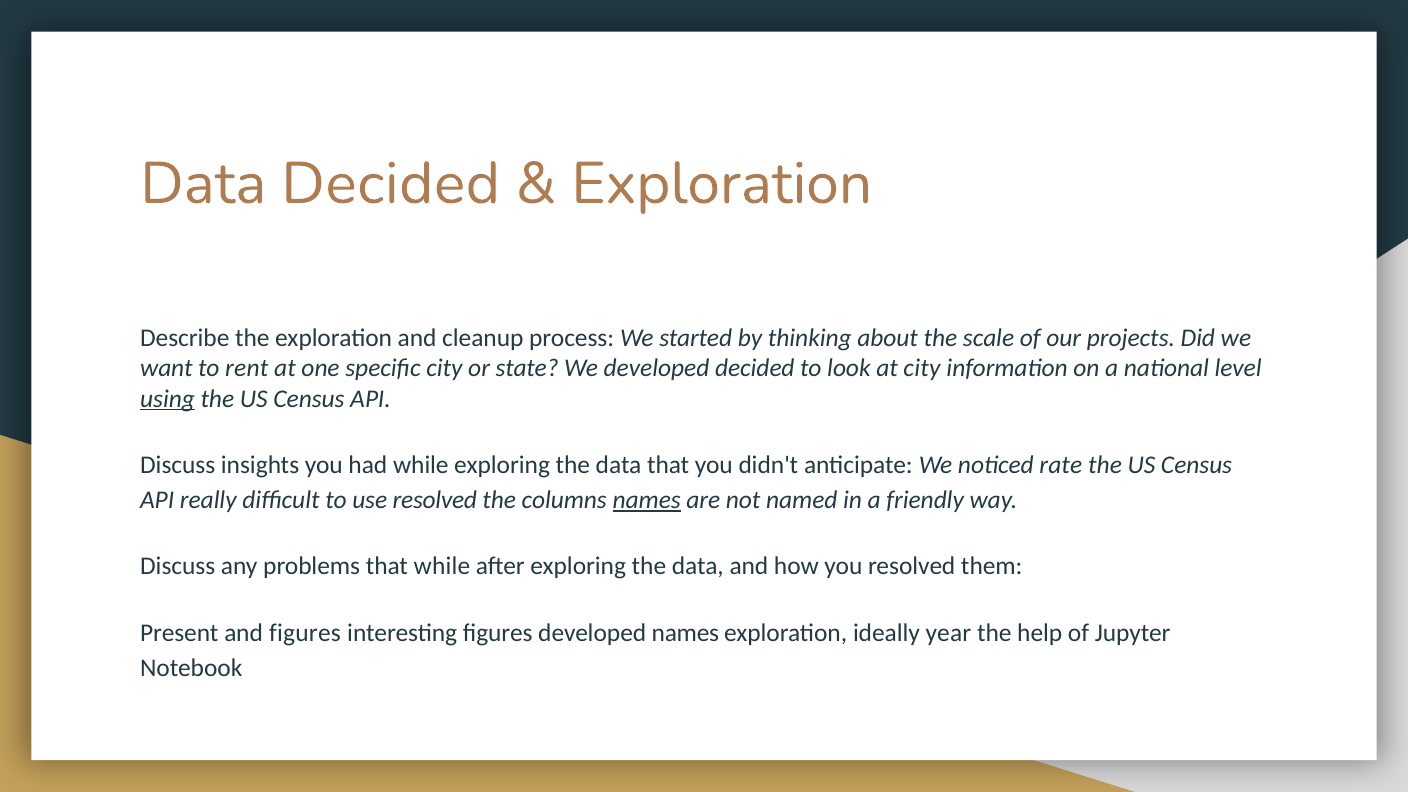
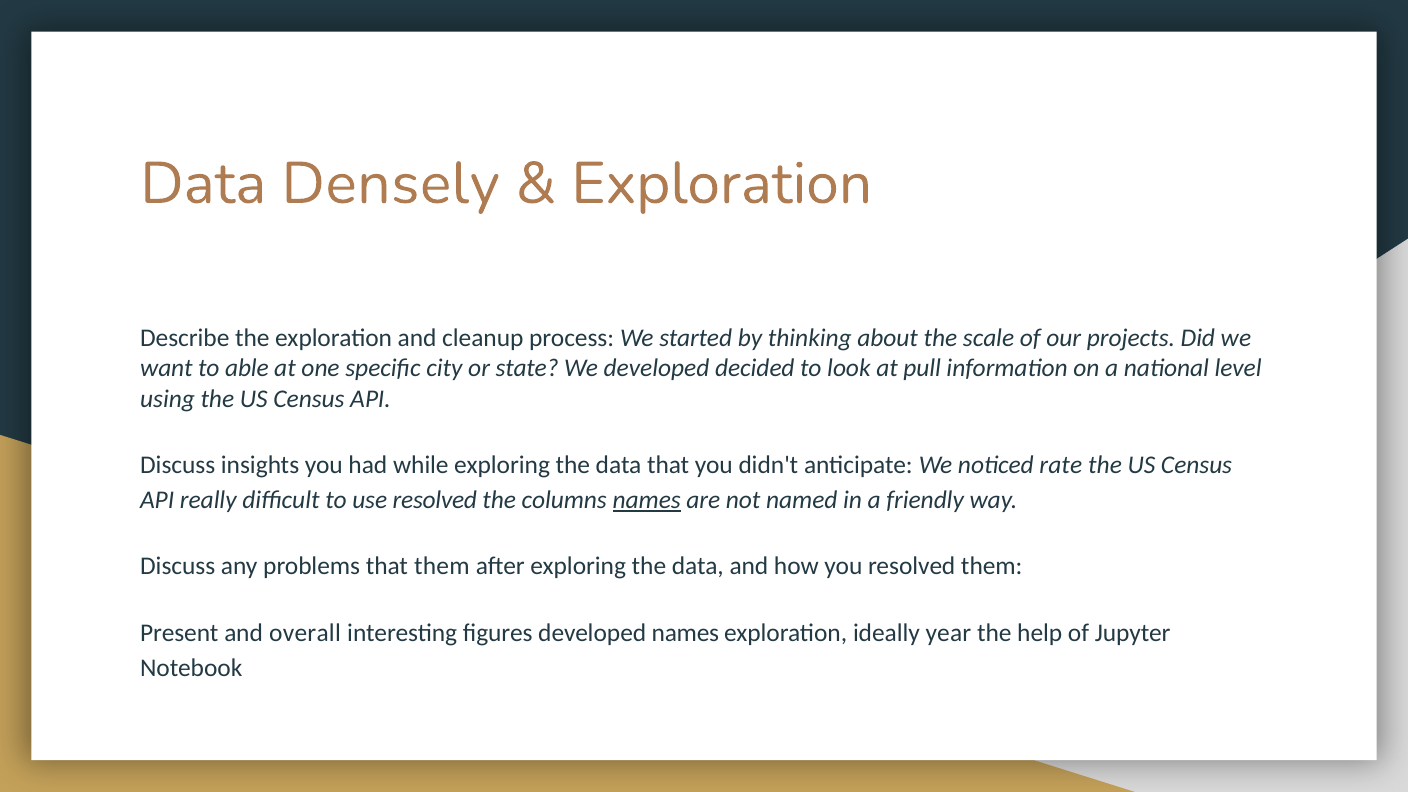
Data Decided: Decided -> Densely (391, 184)
rent: rent -> able (247, 368)
at city: city -> pull (922, 368)
using underline: present -> none (168, 399)
that while: while -> them (442, 567)
and figures: figures -> overall (305, 633)
